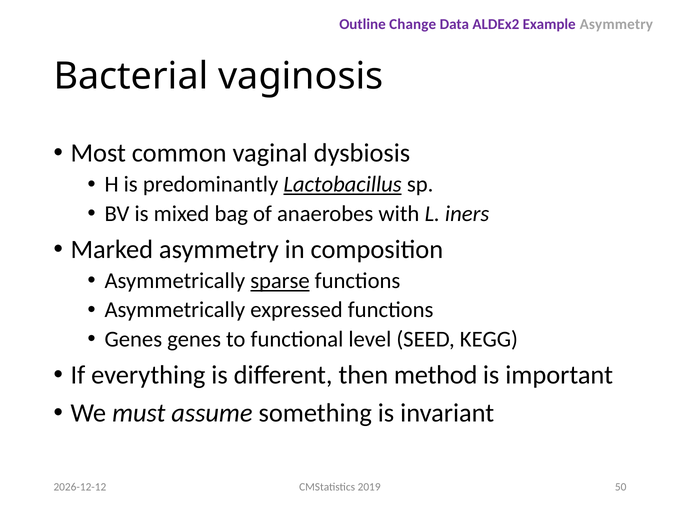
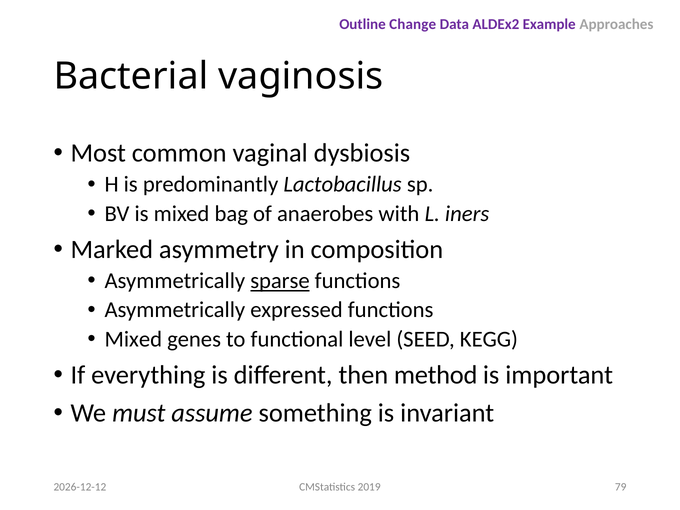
Example Asymmetry: Asymmetry -> Approaches (616, 24)
Lactobacillus underline: present -> none (343, 184)
Genes: Genes -> Mixed (133, 339)
50: 50 -> 79 (621, 487)
